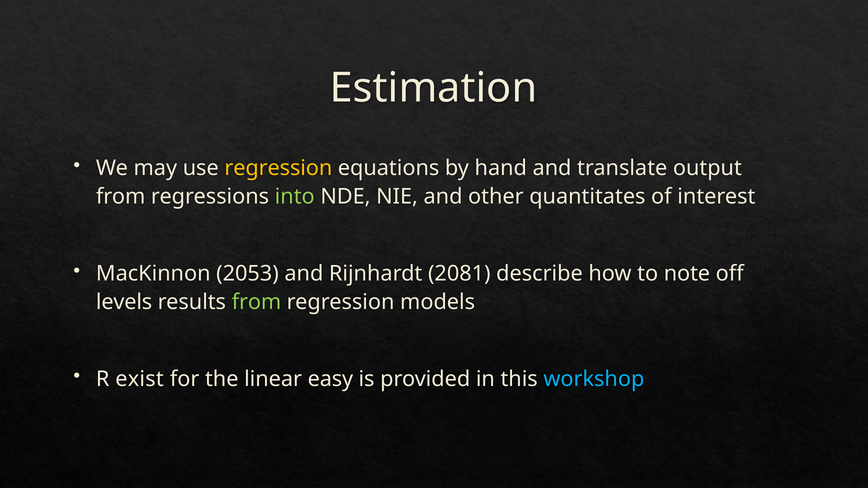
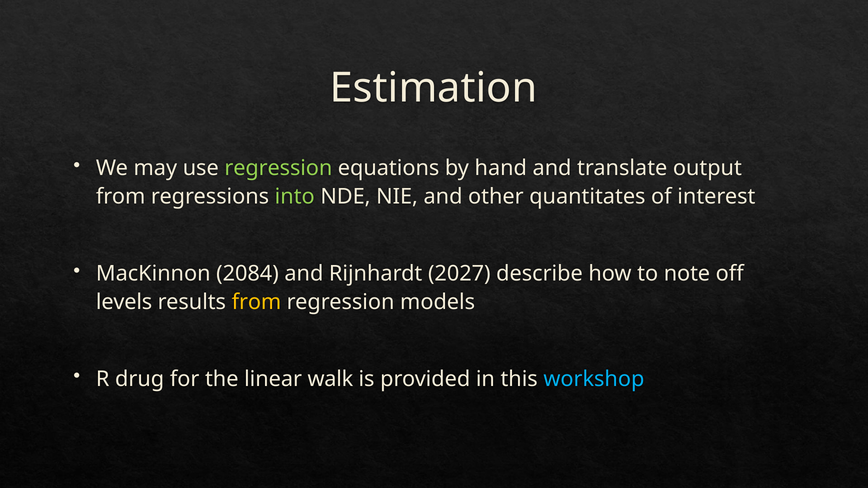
regression colour: yellow -> light green (278, 168)
2053: 2053 -> 2084 (247, 274)
2081: 2081 -> 2027 (459, 274)
from colour: light green -> yellow (256, 302)
exist: exist -> drug (140, 379)
easy: easy -> walk (330, 379)
